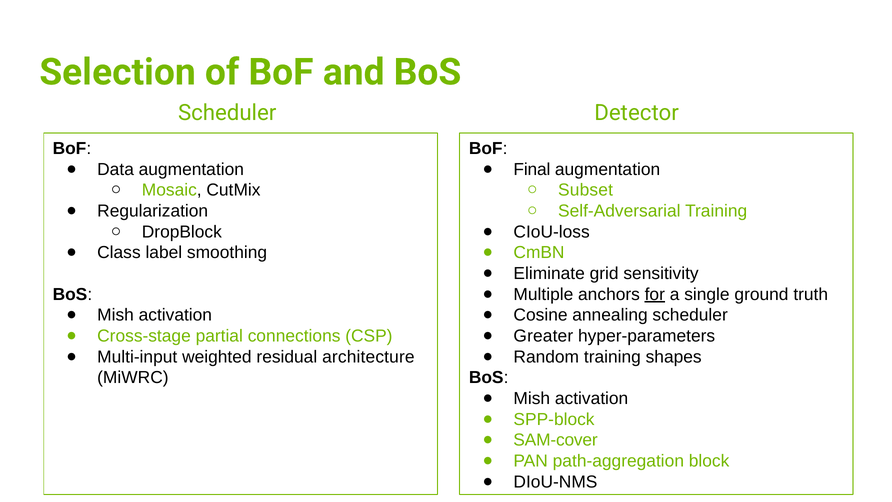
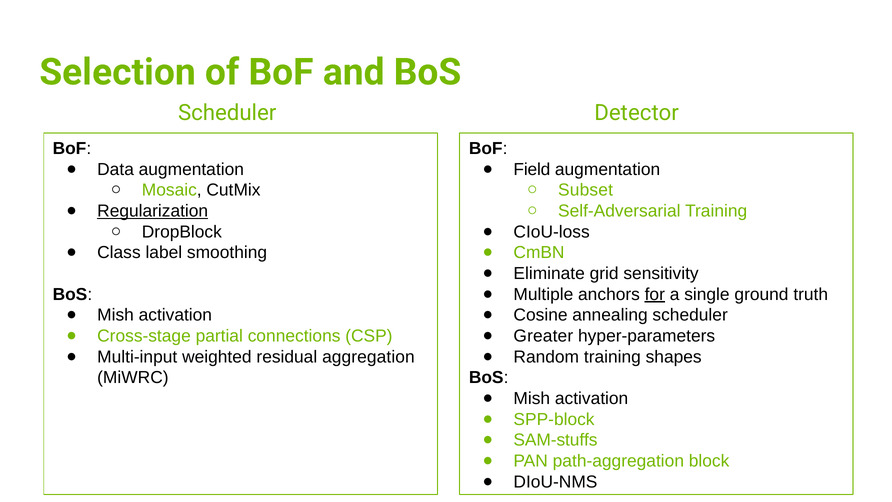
Final: Final -> Field (532, 169)
Regularization underline: none -> present (153, 211)
architecture: architecture -> aggregation (368, 357)
SAM-cover: SAM-cover -> SAM-stuffs (556, 440)
